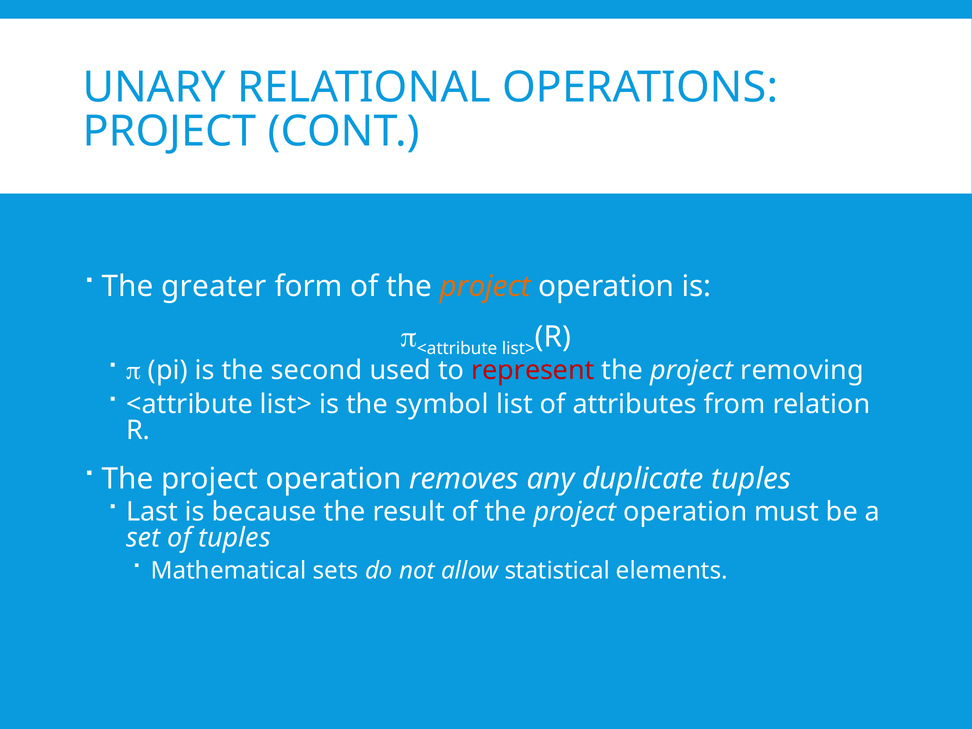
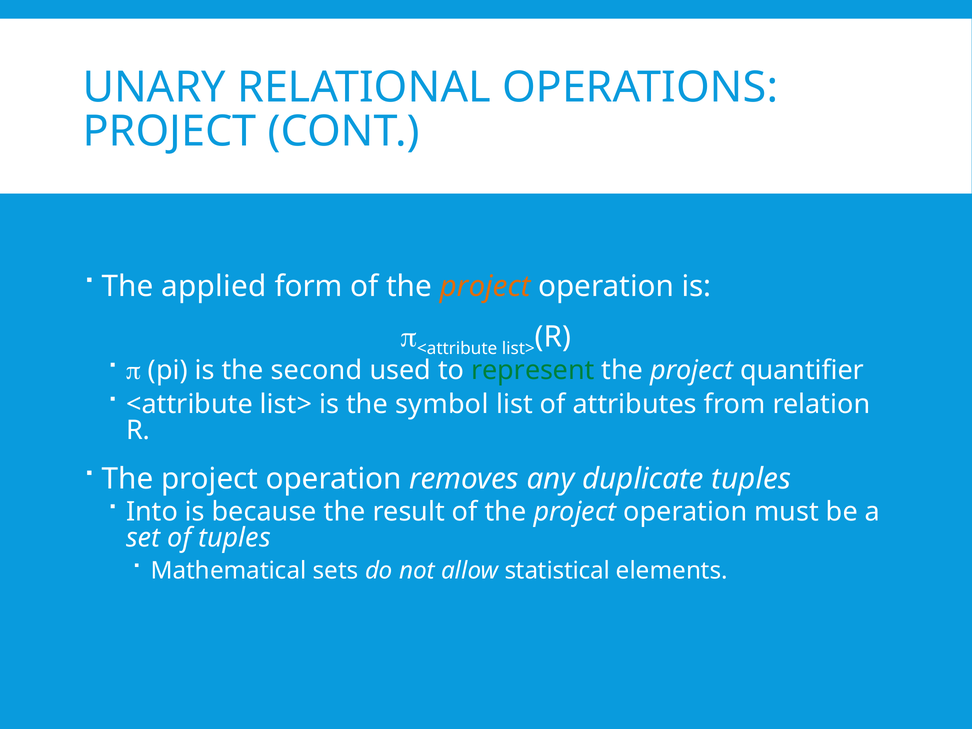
greater: greater -> applied (214, 286)
represent colour: red -> green (533, 370)
removing: removing -> quantifier (802, 370)
Last: Last -> Into (152, 512)
